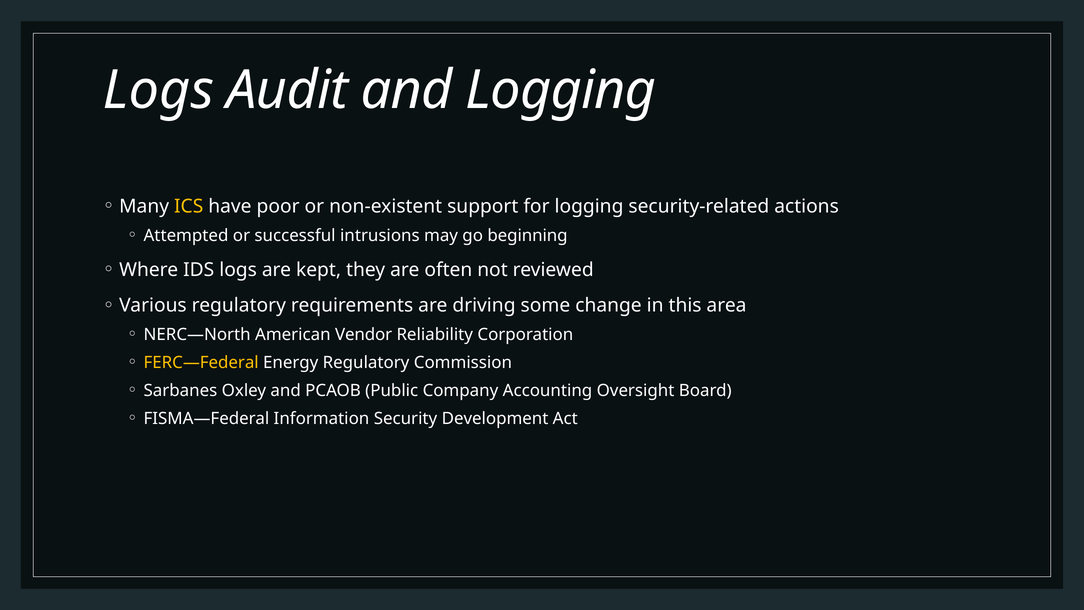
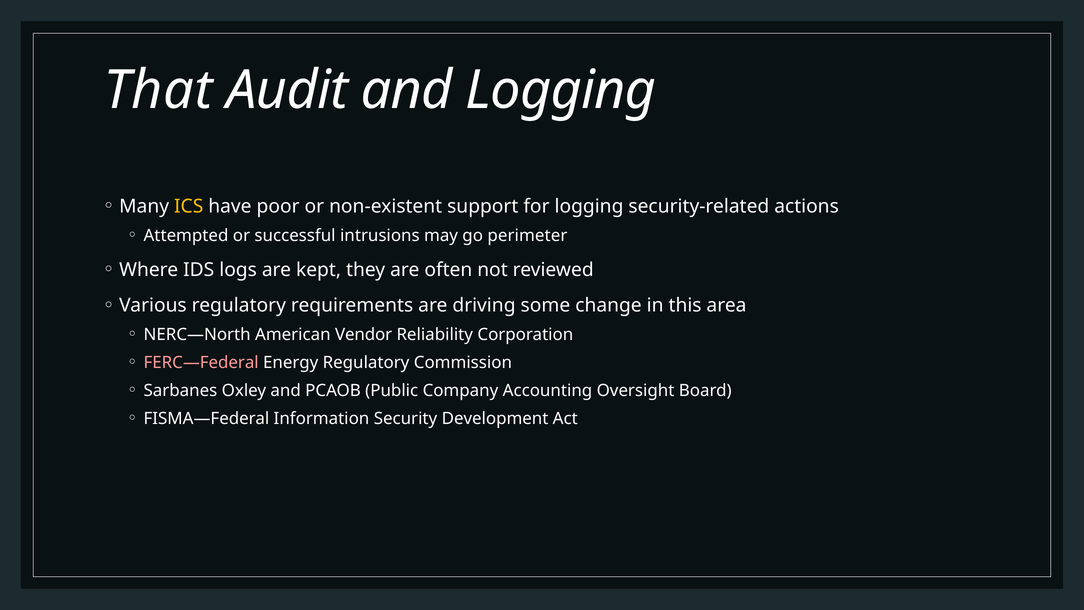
Logs: Logs -> That (158, 90)
beginning: beginning -> perimeter (527, 235)
FERC—Federal colour: yellow -> pink (201, 362)
